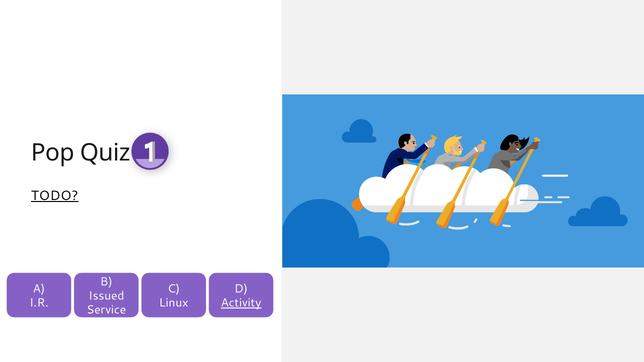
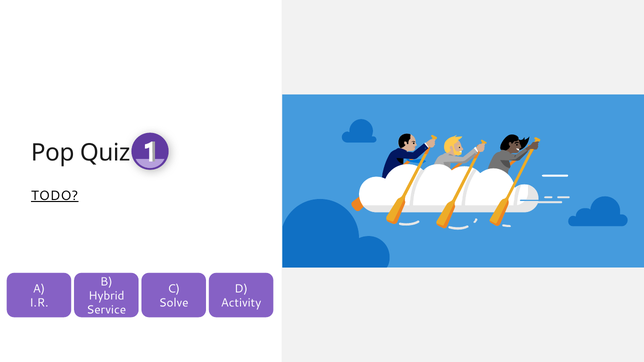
Issued: Issued -> Hybrid (106, 296)
Linux: Linux -> Solve (174, 303)
Activity underline: present -> none (241, 303)
